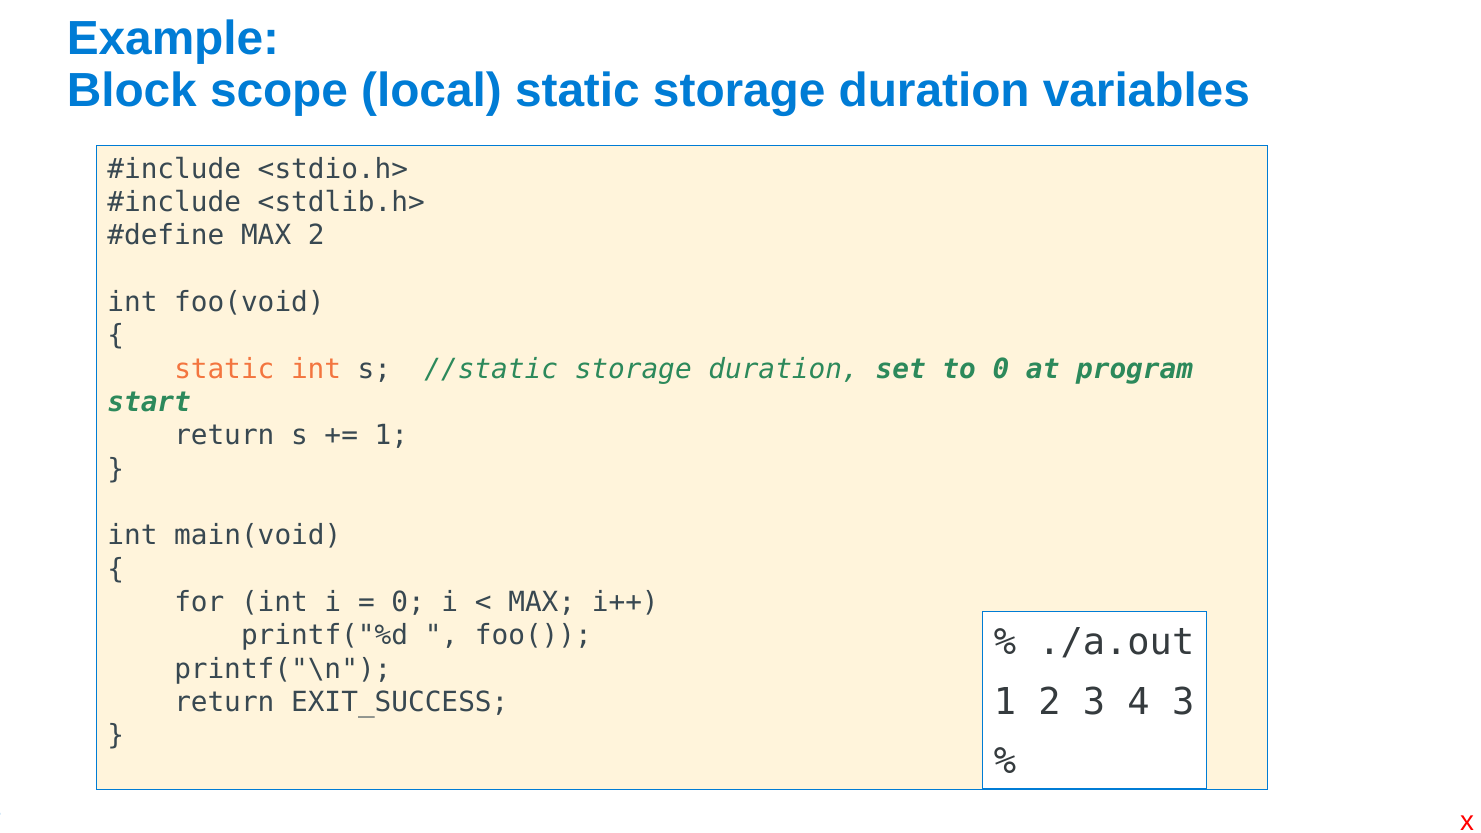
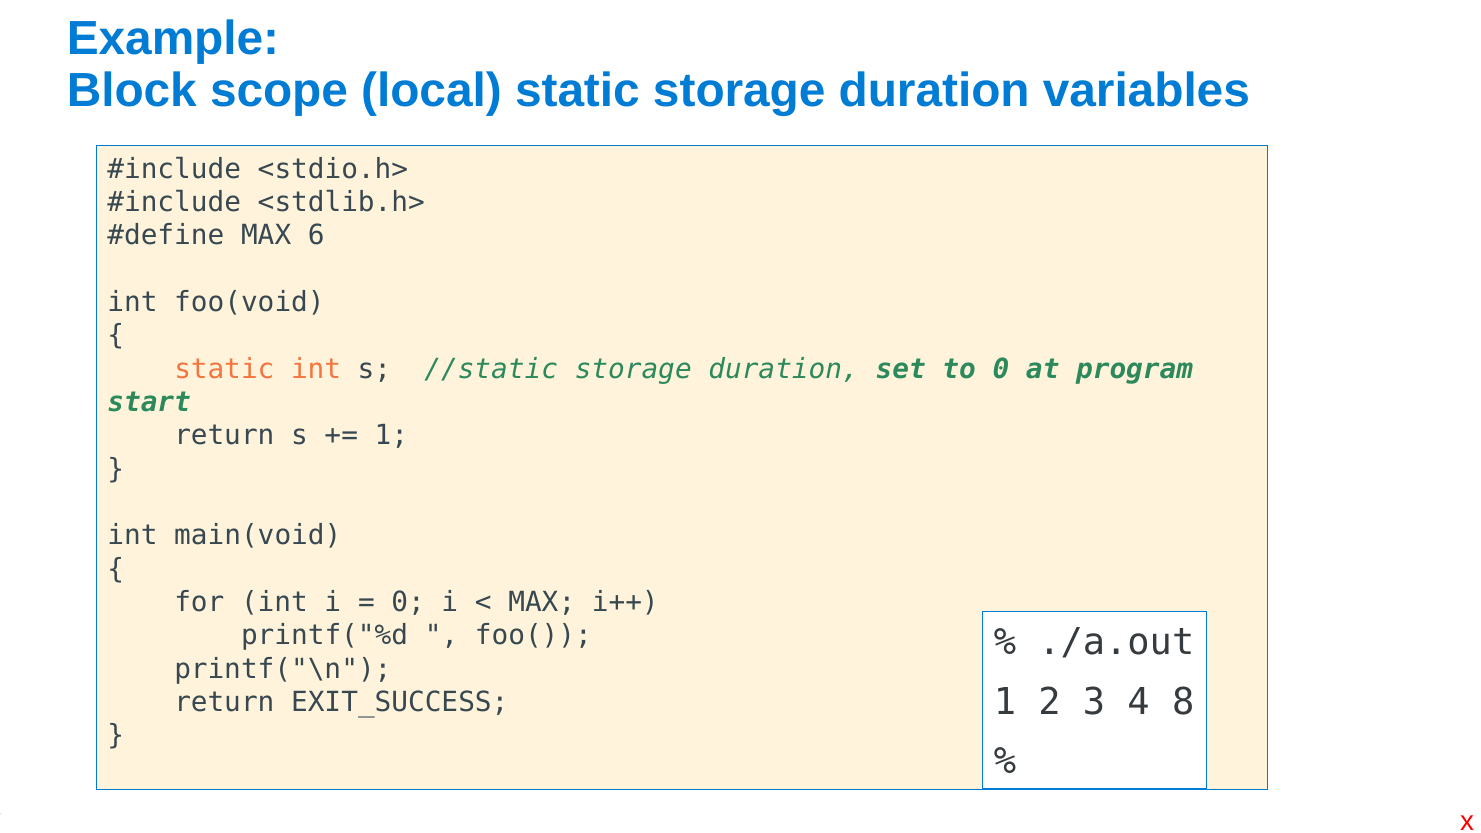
MAX 2: 2 -> 6 (316, 236)
4 3: 3 -> 8 (1183, 702)
